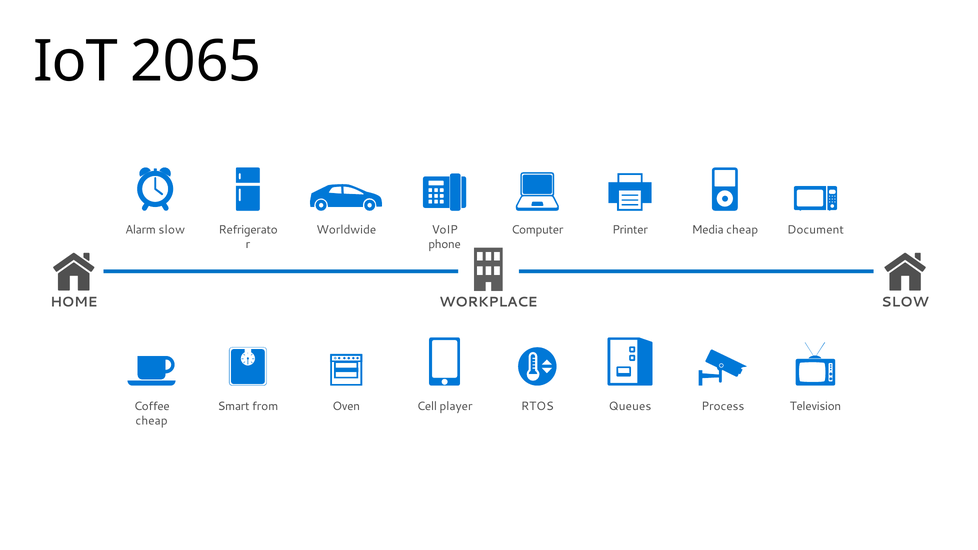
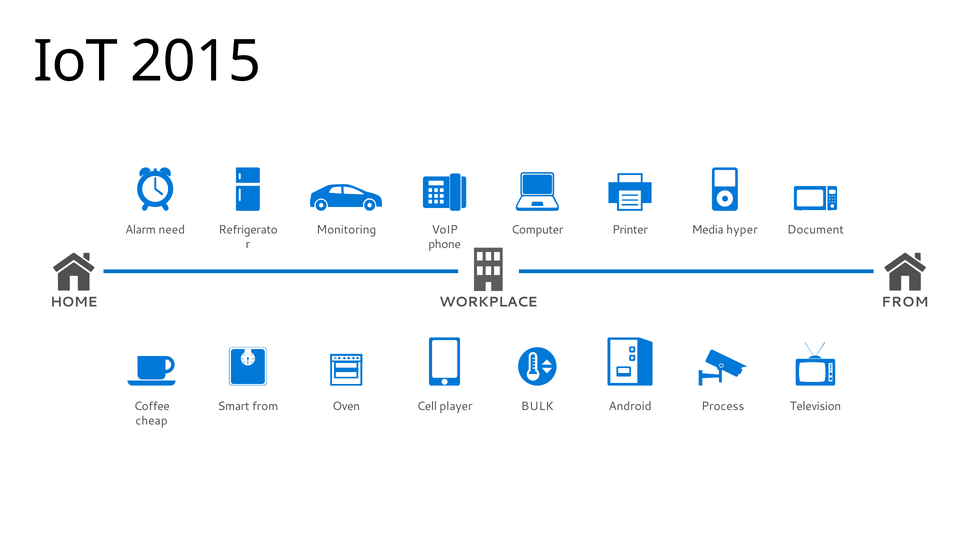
2065: 2065 -> 2015 (196, 61)
Alarm slow: slow -> need (172, 230)
Worldwide: Worldwide -> Monitoring (346, 230)
Media cheap: cheap -> hyper (742, 230)
HOME SLOW: SLOW -> FROM (905, 302)
RTOS: RTOS -> BULK (537, 406)
Queues: Queues -> Android (630, 406)
